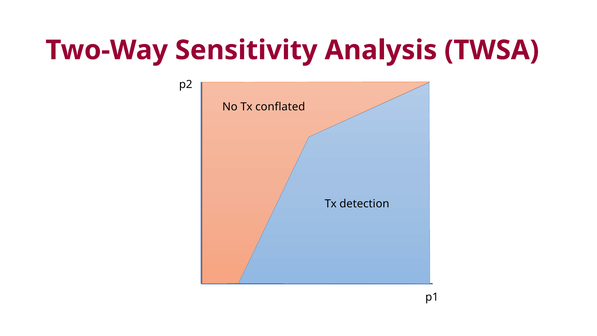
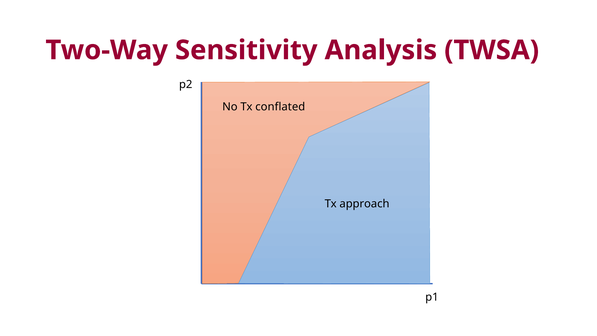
detection: detection -> approach (364, 204)
